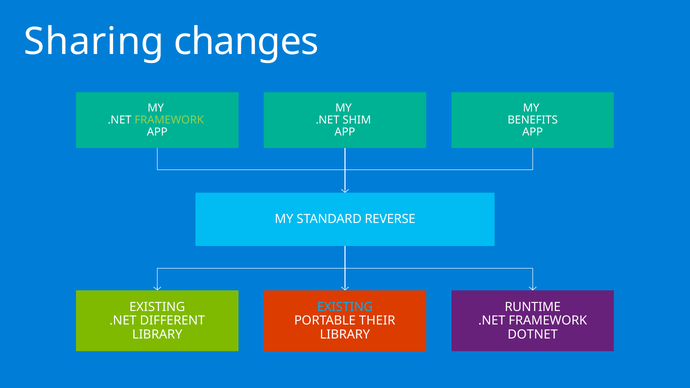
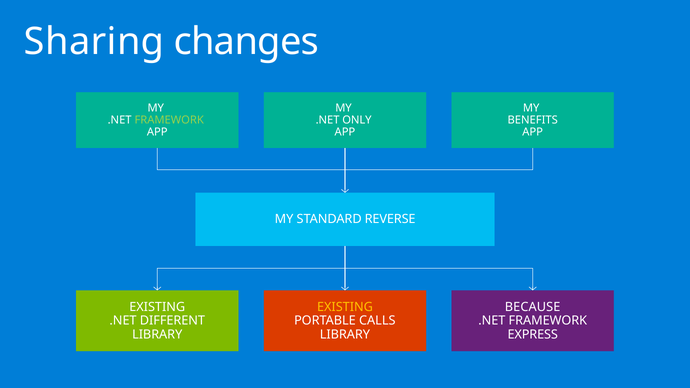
SHIM: SHIM -> ONLY (357, 120)
EXISTING colour: light blue -> yellow (345, 307)
RUNTIME: RUNTIME -> BECAUSE (533, 307)
THEIR: THEIR -> CALLS (377, 321)
DOTNET: DOTNET -> EXPRESS (533, 335)
